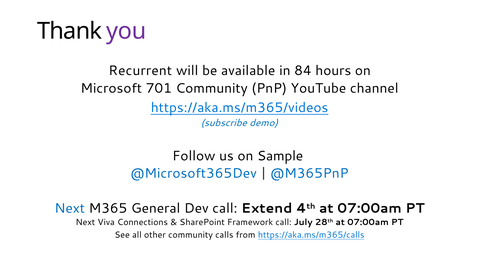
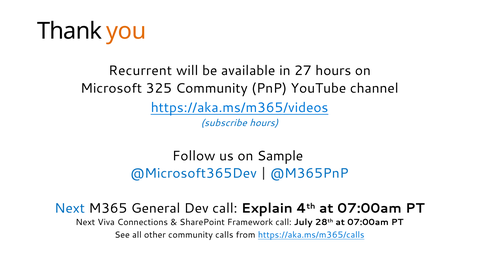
you colour: purple -> orange (126, 31)
84: 84 -> 27 (303, 71)
701: 701 -> 325 (159, 88)
subscribe demo: demo -> hours (264, 123)
Extend: Extend -> Explain (267, 209)
